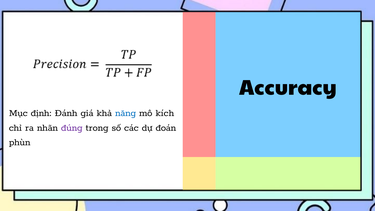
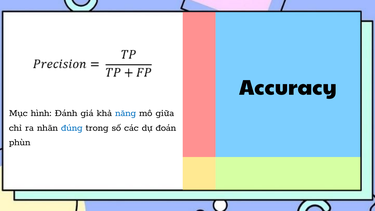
định: định -> hình (41, 113)
kích: kích -> giữa (165, 113)
đúng colour: purple -> blue (72, 127)
